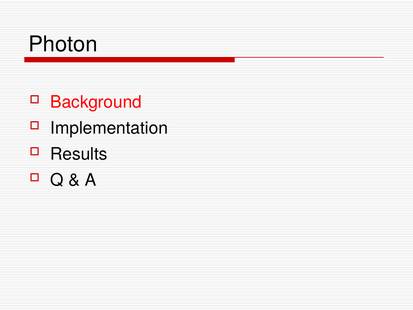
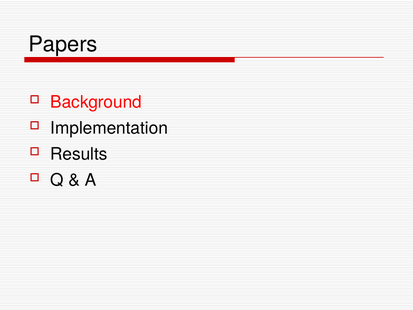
Photon: Photon -> Papers (63, 44)
